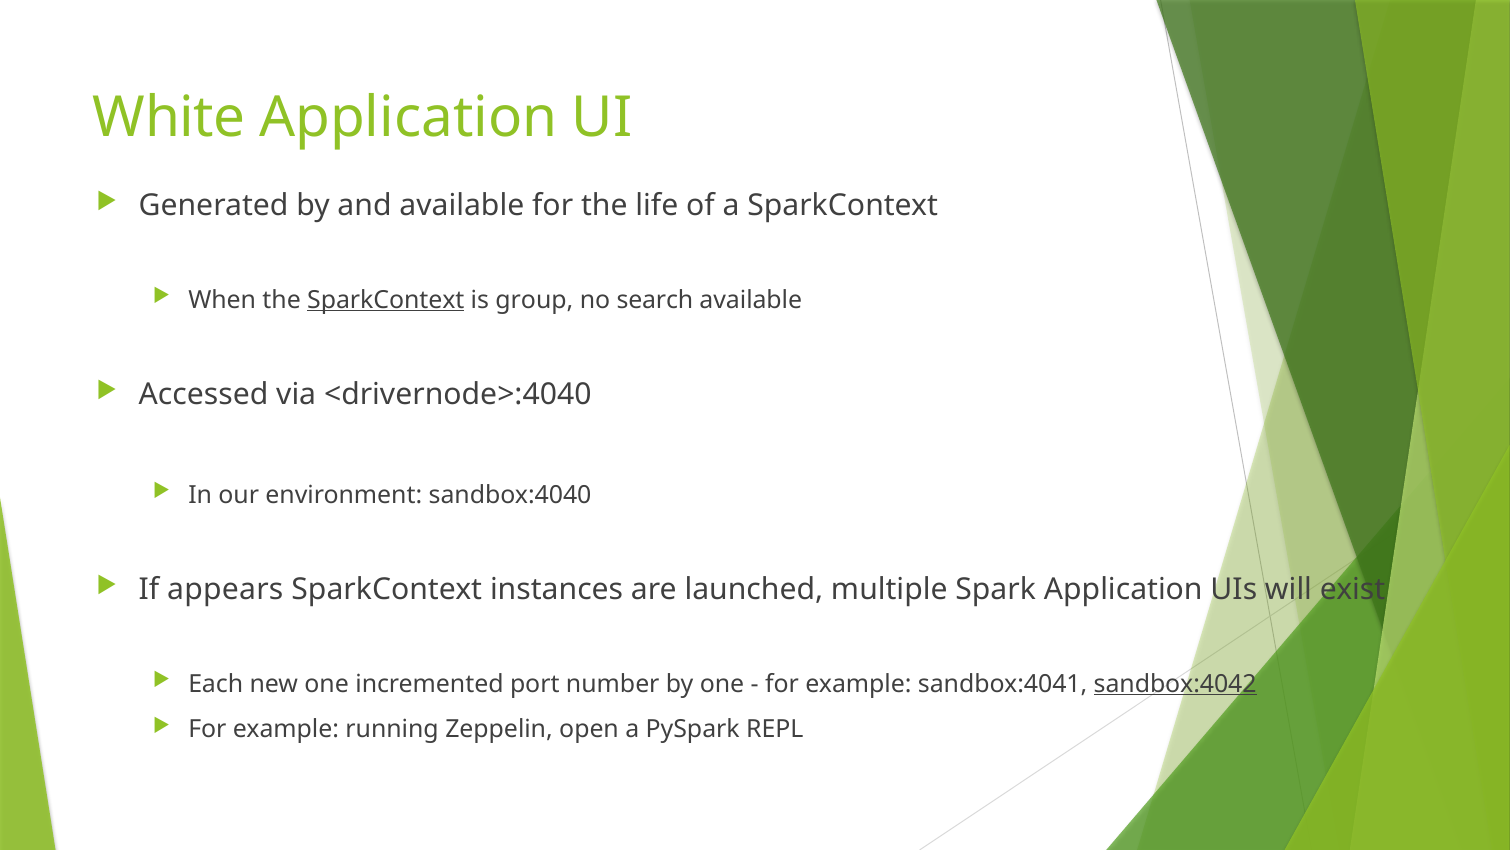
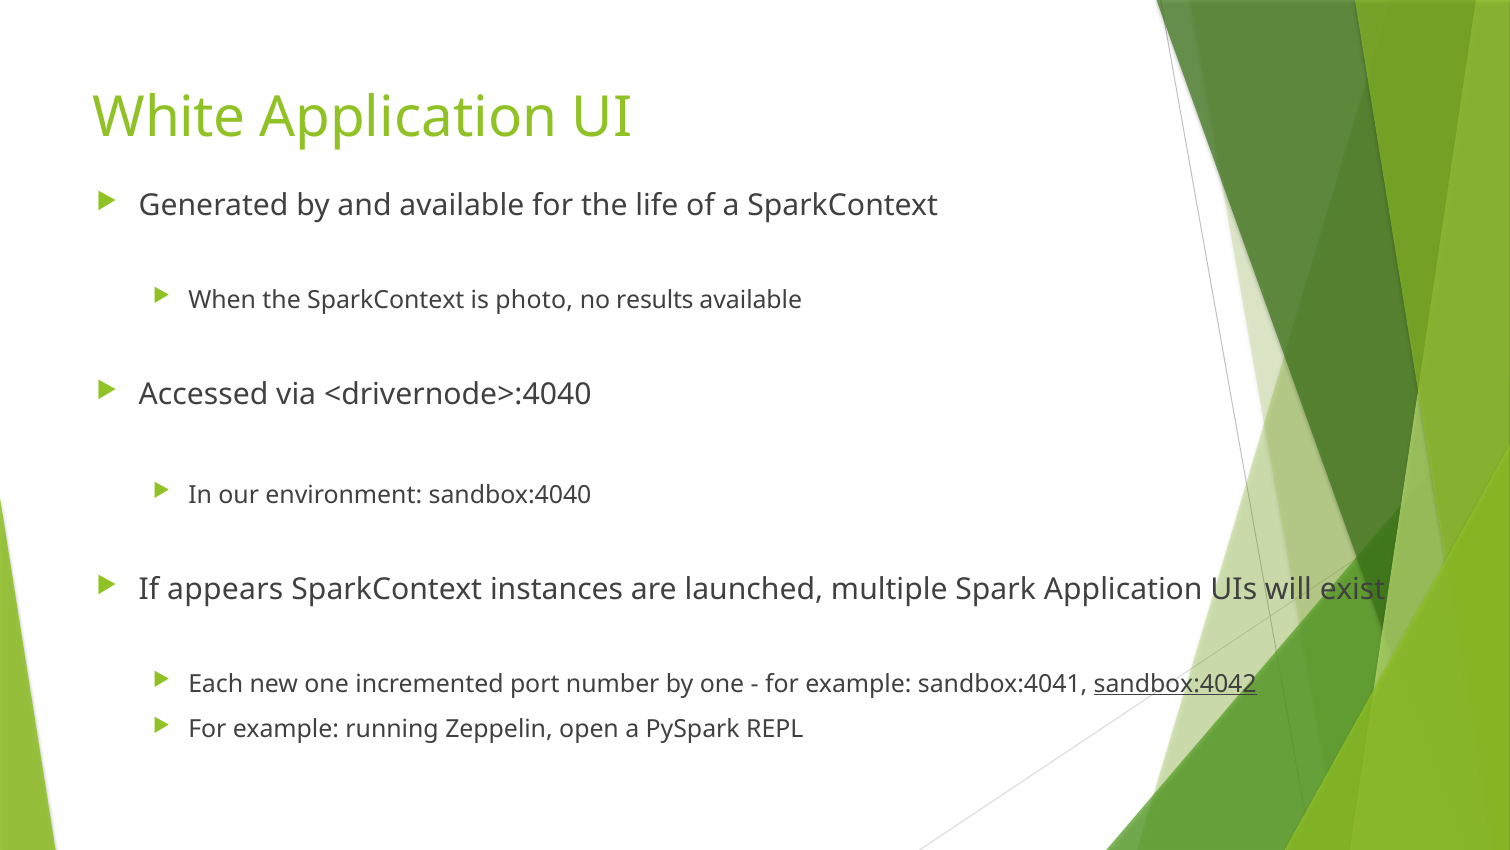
SparkContext underline: present -> none (386, 300)
group: group -> photo (534, 300)
search: search -> results (655, 300)
